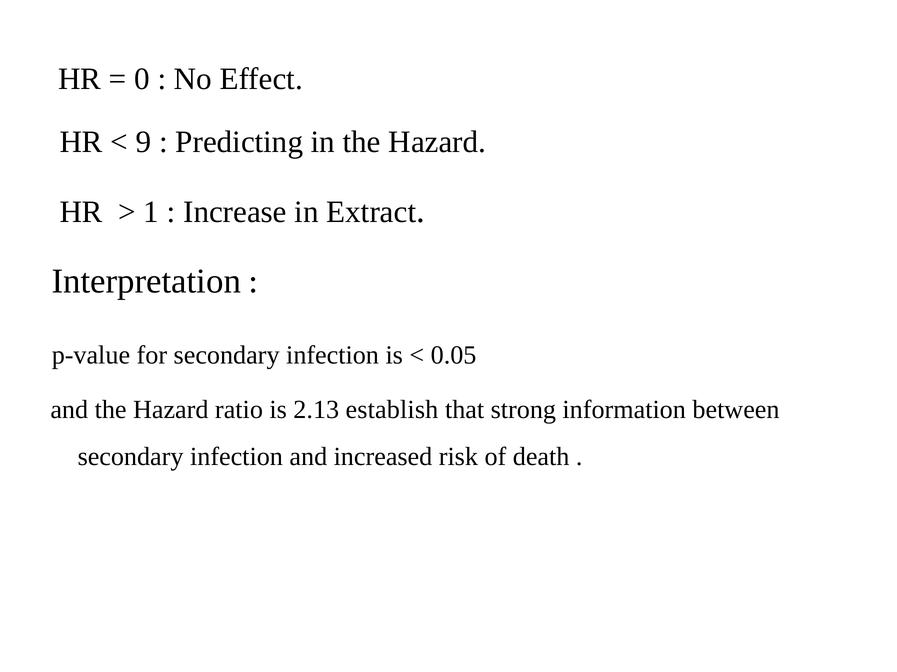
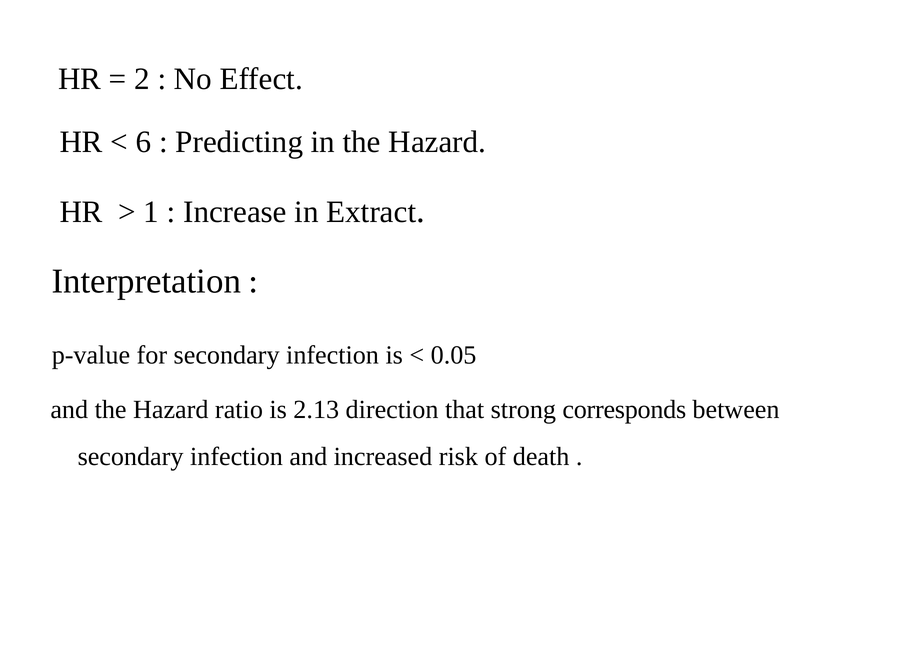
0: 0 -> 2 (142, 79)
9: 9 -> 6 (144, 142)
establish: establish -> direction (392, 410)
information: information -> corresponds (624, 410)
